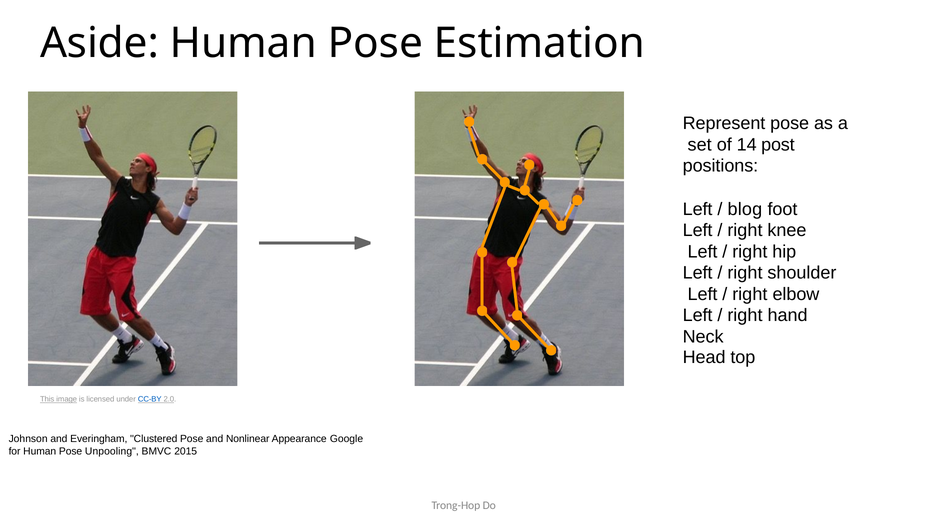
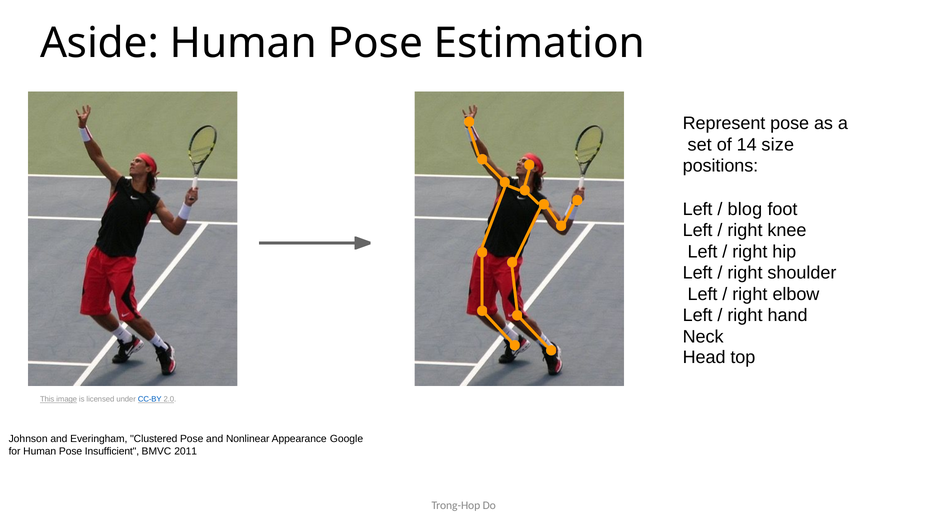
post: post -> size (778, 145)
Unpooling: Unpooling -> Insufficient (112, 451)
2015: 2015 -> 2011 (186, 451)
